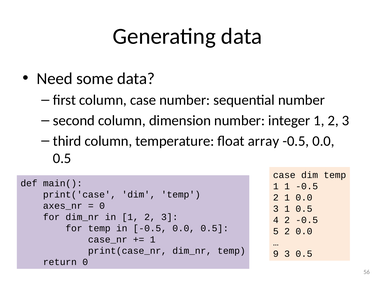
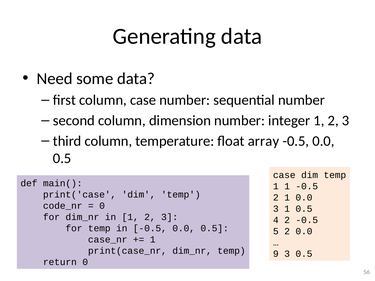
axes_nr: axes_nr -> code_nr (63, 206)
